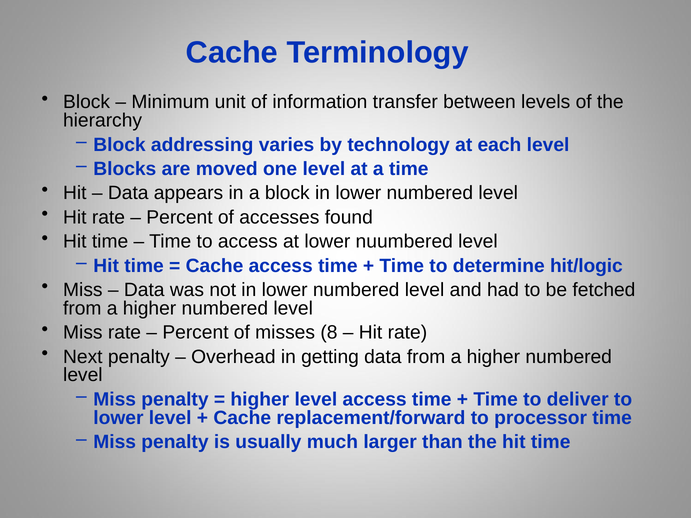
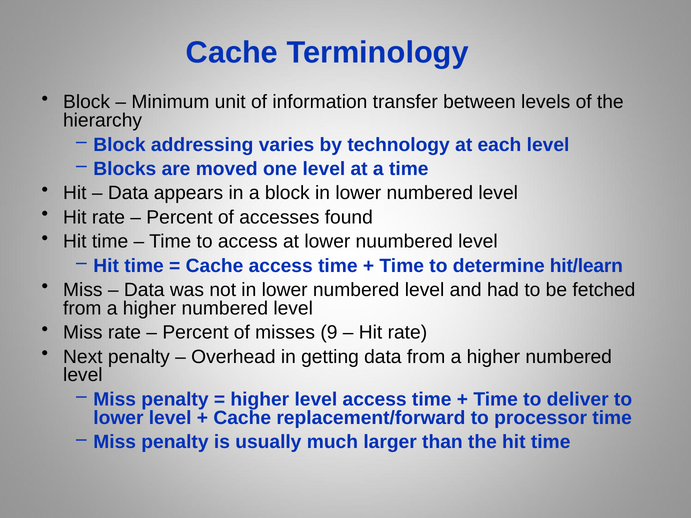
hit/logic: hit/logic -> hit/learn (586, 266)
8: 8 -> 9 (329, 333)
